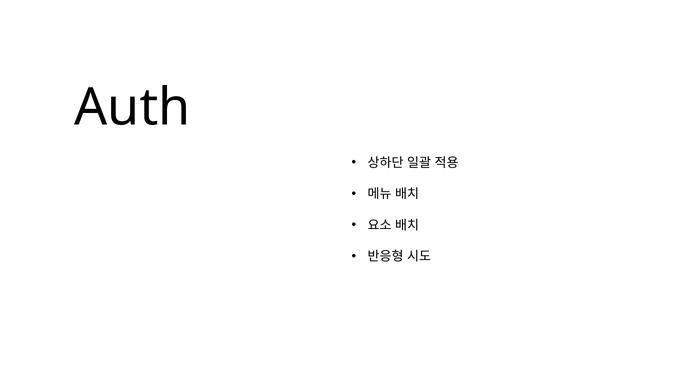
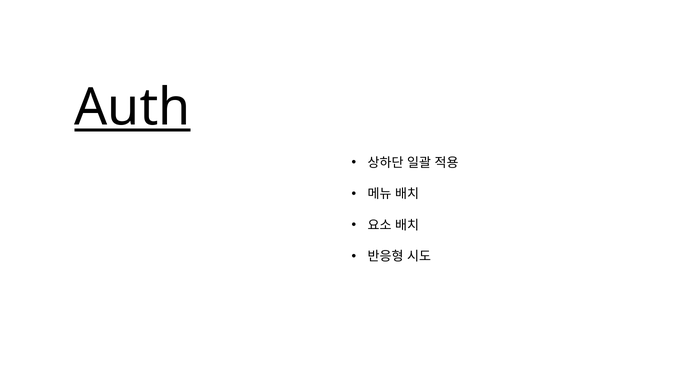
Auth underline: none -> present (132, 108)
